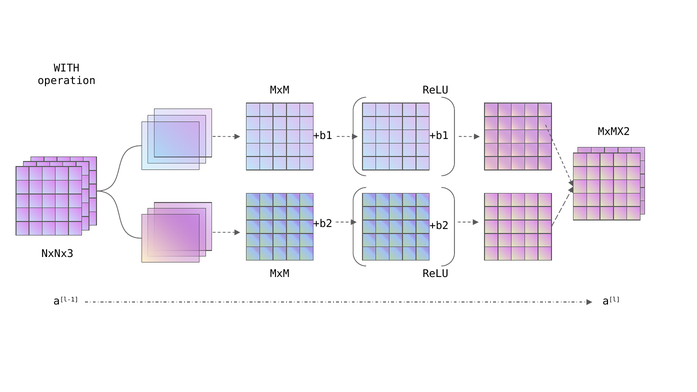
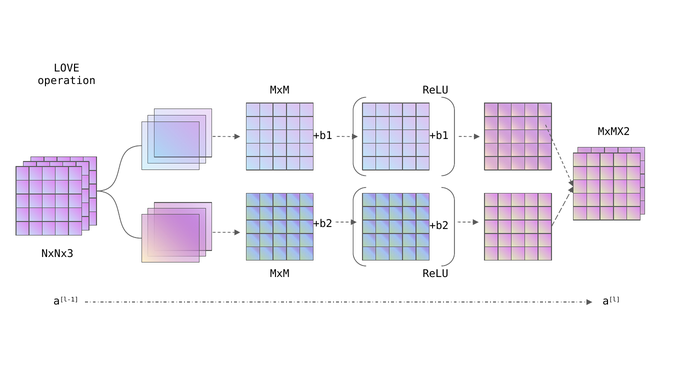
WITH: WITH -> LOVE (67, 68)
